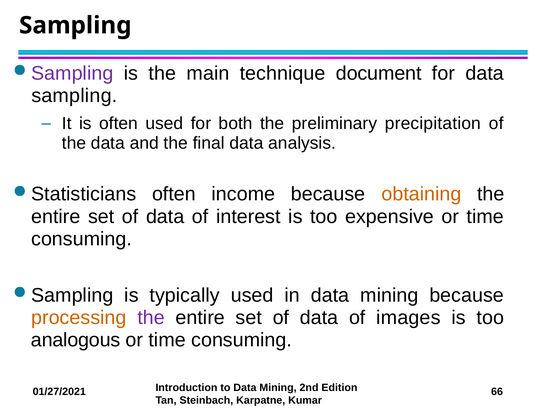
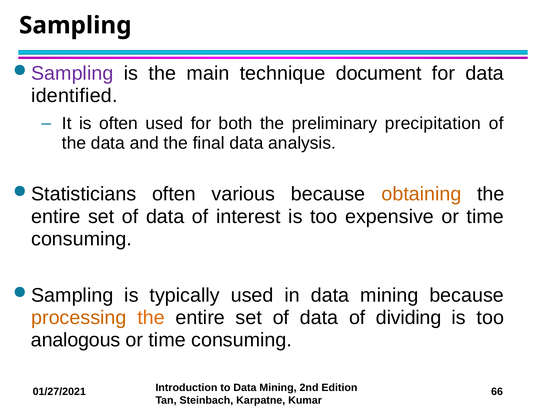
sampling: sampling -> identified (74, 96)
income: income -> various (243, 194)
the colour: purple -> orange (151, 318)
images: images -> dividing (409, 318)
